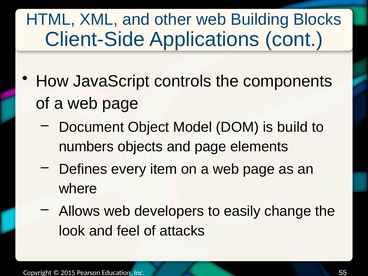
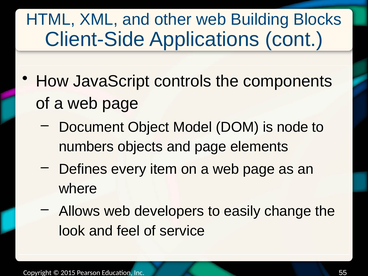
build: build -> node (293, 127)
attacks: attacks -> service (182, 231)
